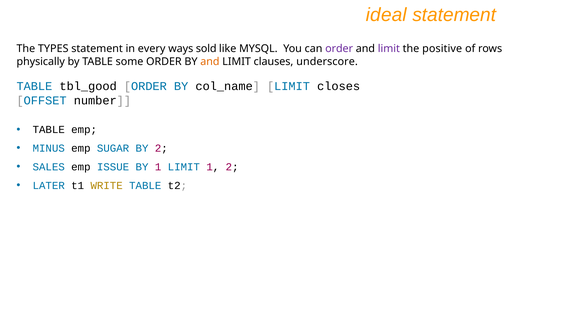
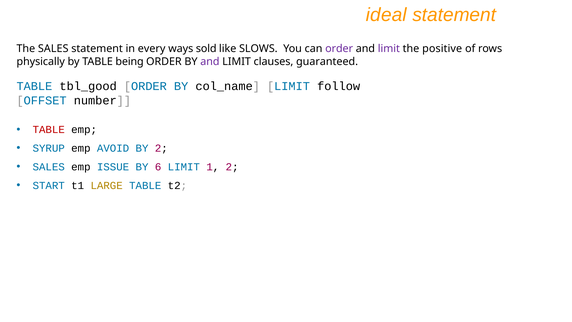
The TYPES: TYPES -> SALES (53, 49)
MYSQL: MYSQL -> SLOWS (258, 49)
some: some -> being (130, 61)
and colour: orange -> purple (210, 61)
underscore: underscore -> guaranteed (327, 61)
closes: closes -> follow (339, 86)
TABLE colour: black -> red (49, 130)
MINUS: MINUS -> SYRUP (49, 148)
SUGAR: SUGAR -> AVOID (113, 148)
BY 1: 1 -> 6 (158, 167)
LATER: LATER -> START (49, 185)
WRITE: WRITE -> LARGE (107, 185)
